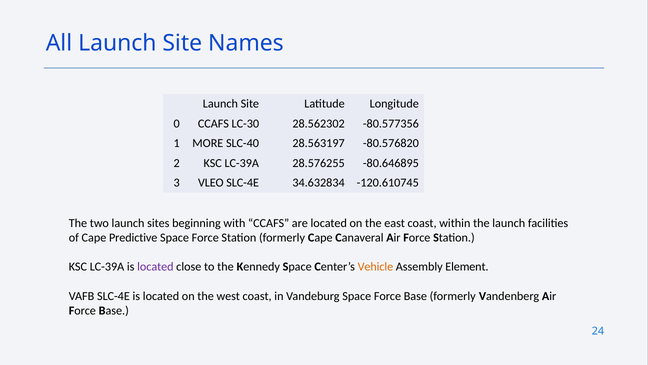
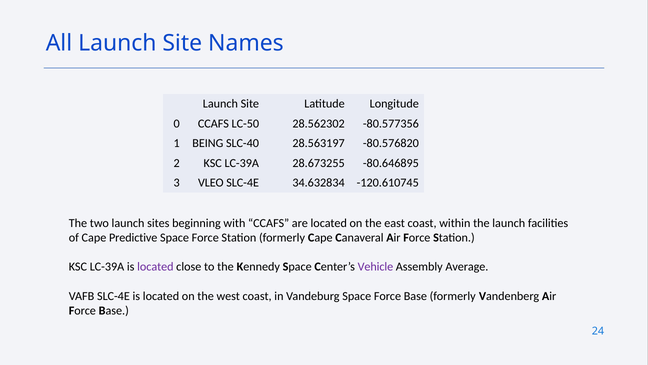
LC-30: LC-30 -> LC-50 (245, 123)
MORE: MORE -> BEING (208, 143)
28.576255: 28.576255 -> 28.673255 (319, 163)
Vehicle colour: orange -> purple (375, 267)
Element: Element -> Average (467, 267)
